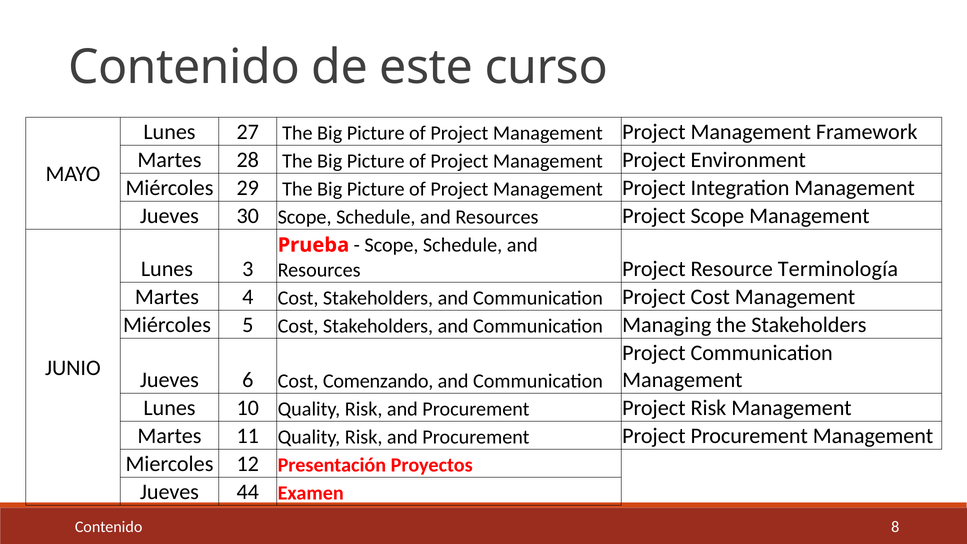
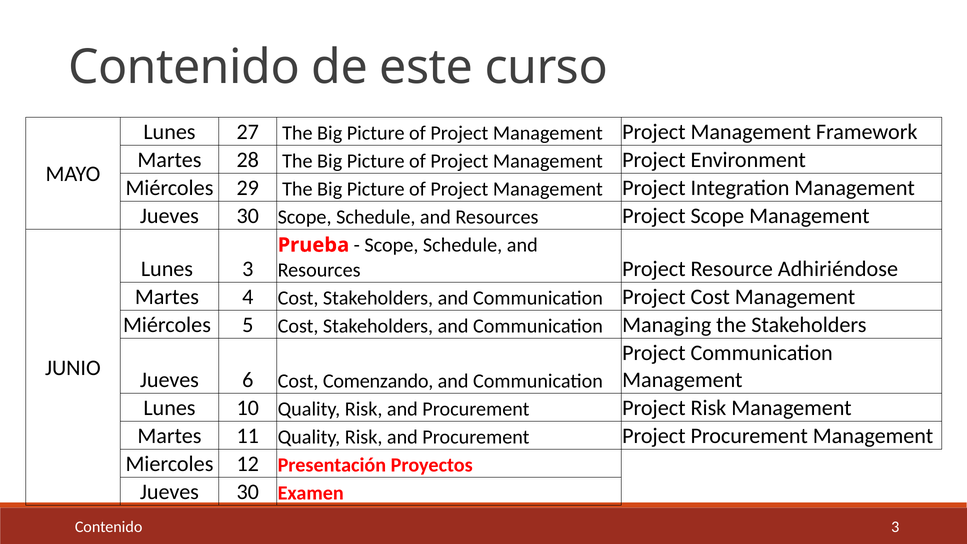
Terminología: Terminología -> Adhiriéndose (838, 269)
44: 44 -> 30 (248, 492)
Contenido 8: 8 -> 3 (895, 527)
